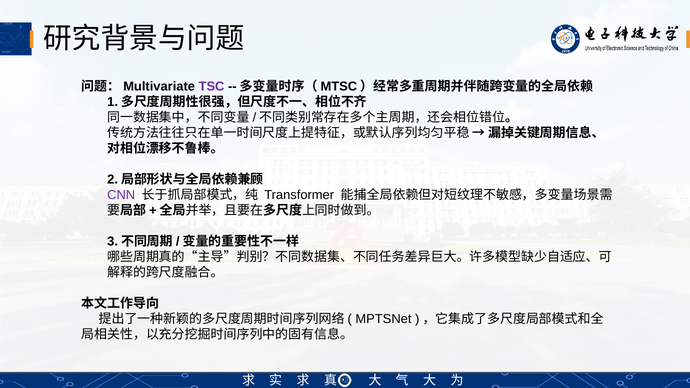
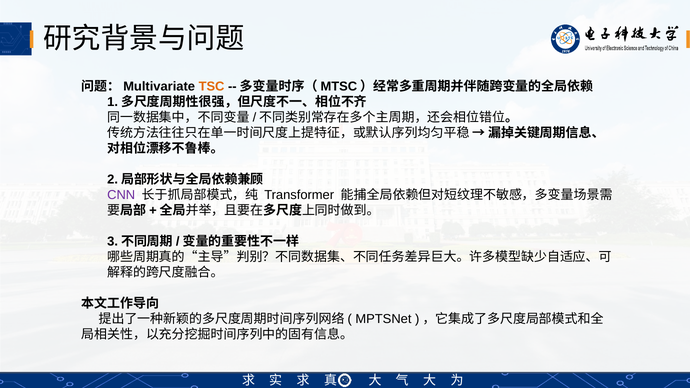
TSC colour: purple -> orange (212, 86)
